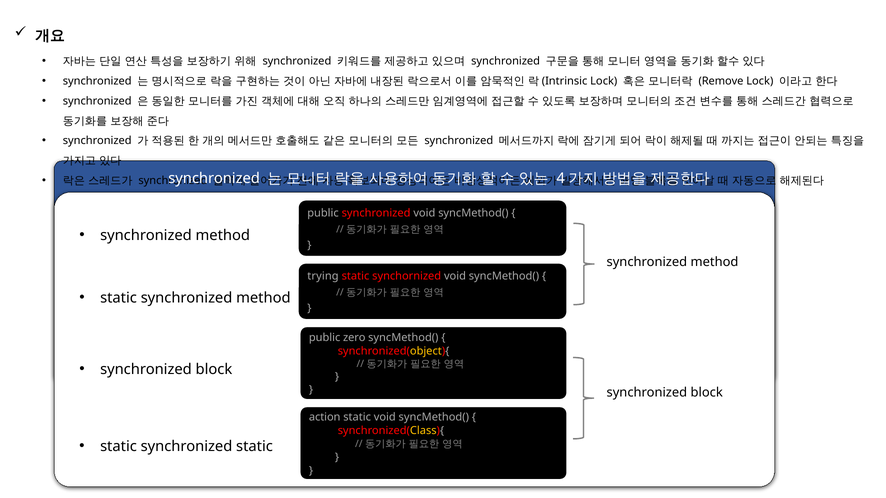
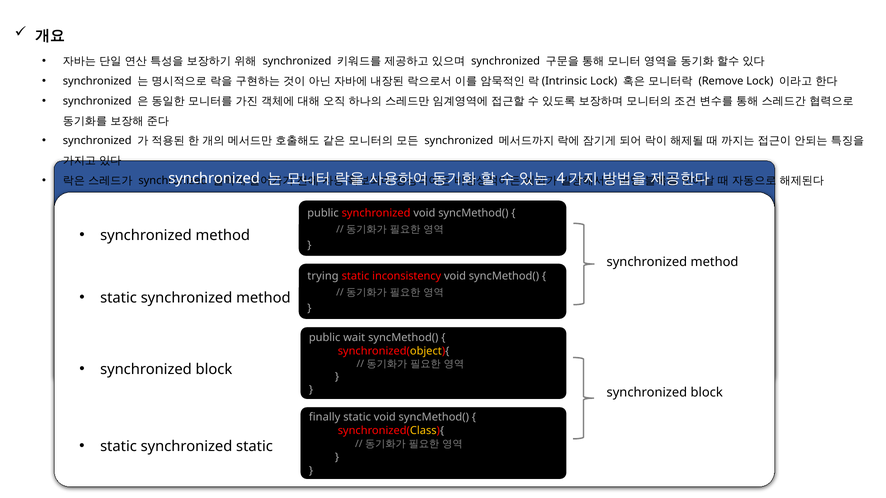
synchornized: synchornized -> inconsistency (407, 276)
zero: zero -> wait (354, 338)
action: action -> finally (325, 418)
